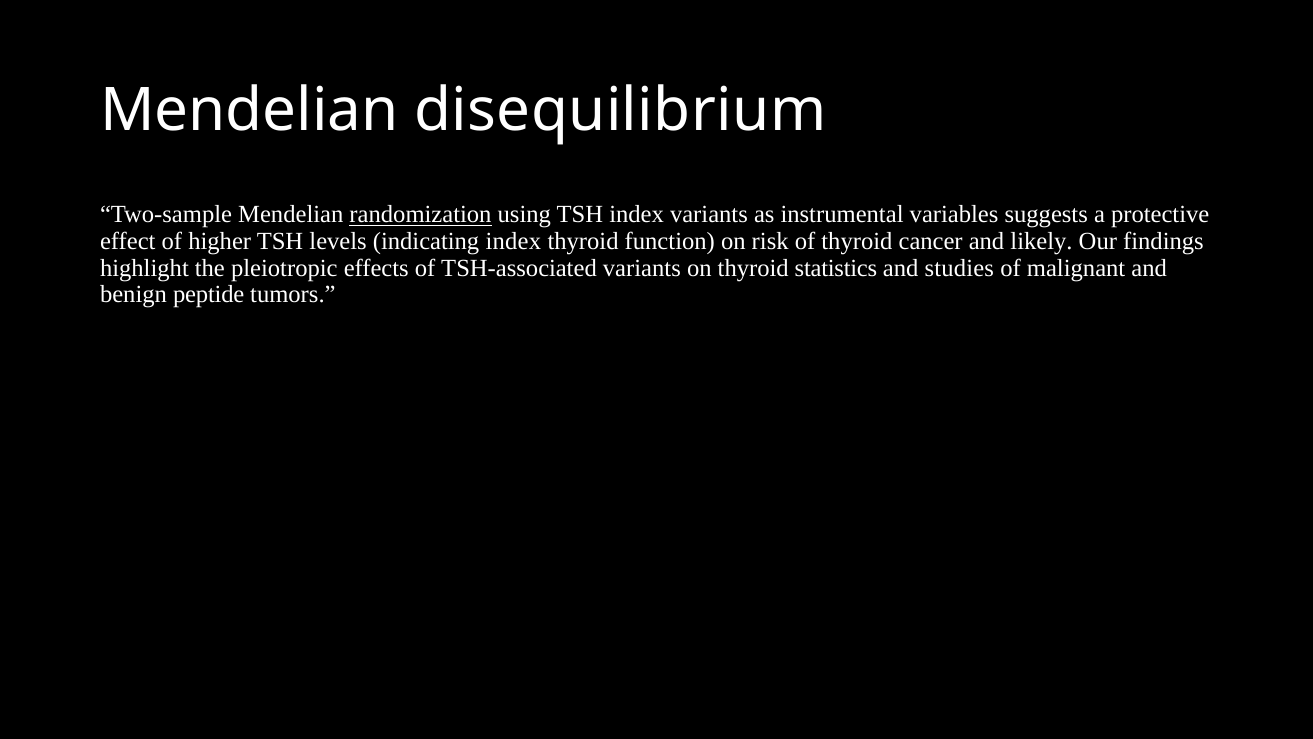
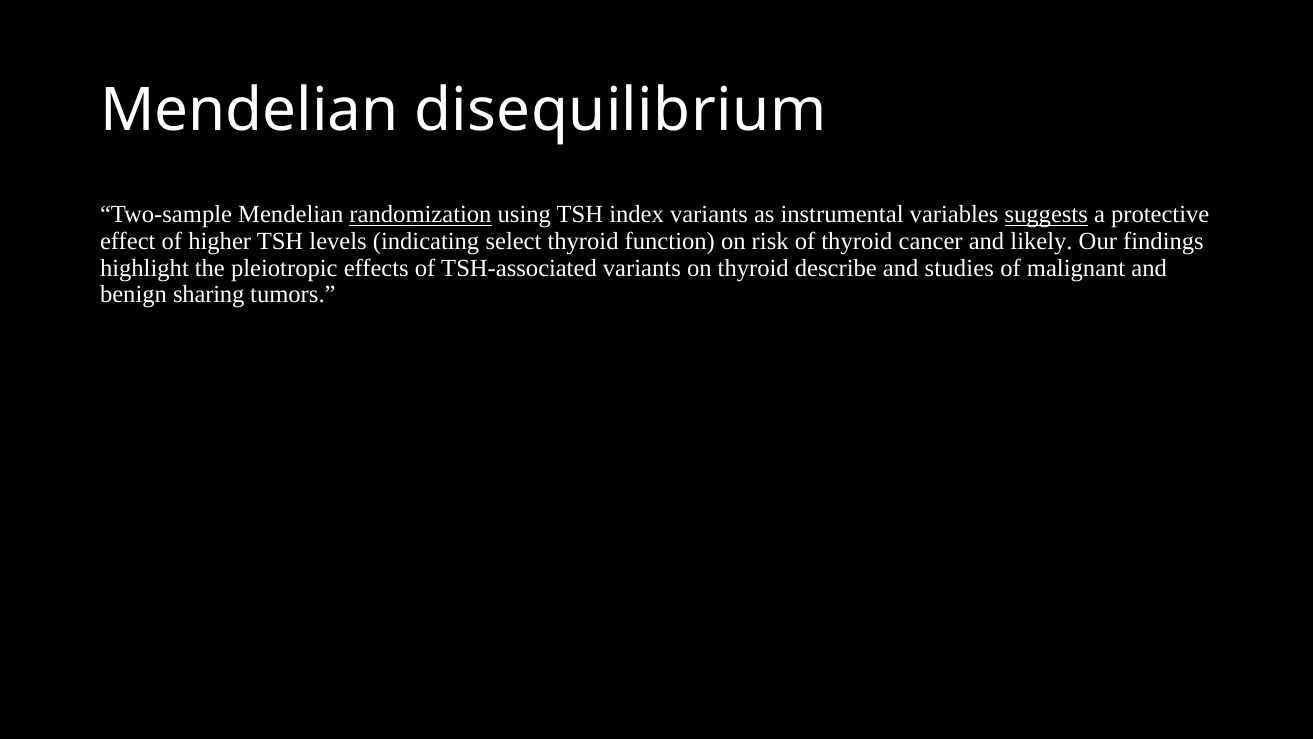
suggests underline: none -> present (1046, 215)
indicating index: index -> select (513, 241)
statistics: statistics -> describe (836, 268)
peptide: peptide -> sharing (209, 294)
